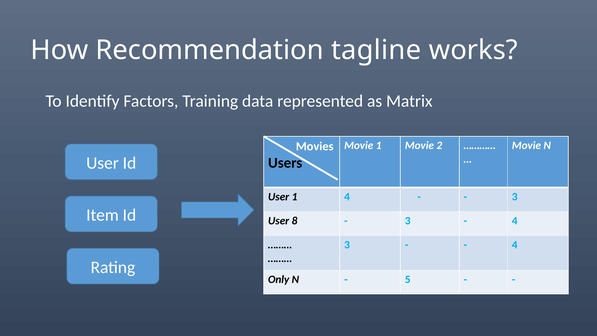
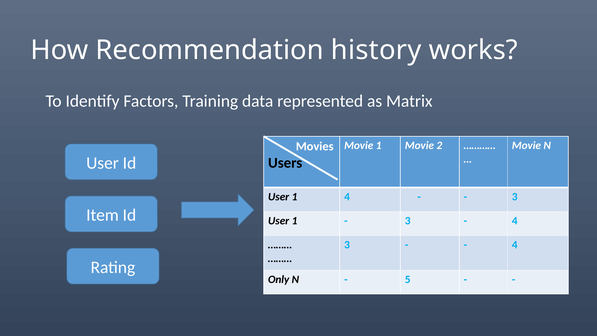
tagline: tagline -> history (376, 50)
8: 8 -> 1 (295, 221)
